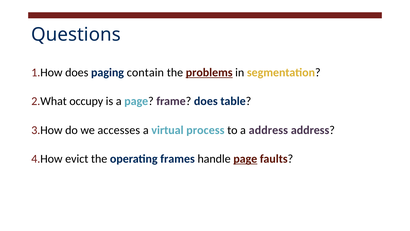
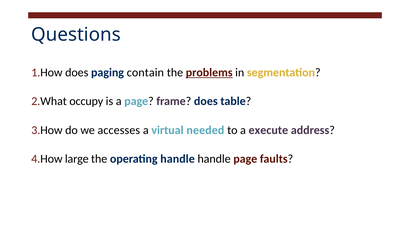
process: process -> needed (205, 130)
a address: address -> execute (268, 130)
evict: evict -> large (77, 159)
operating frames: frames -> handle (178, 159)
page underline: present -> none (245, 159)
